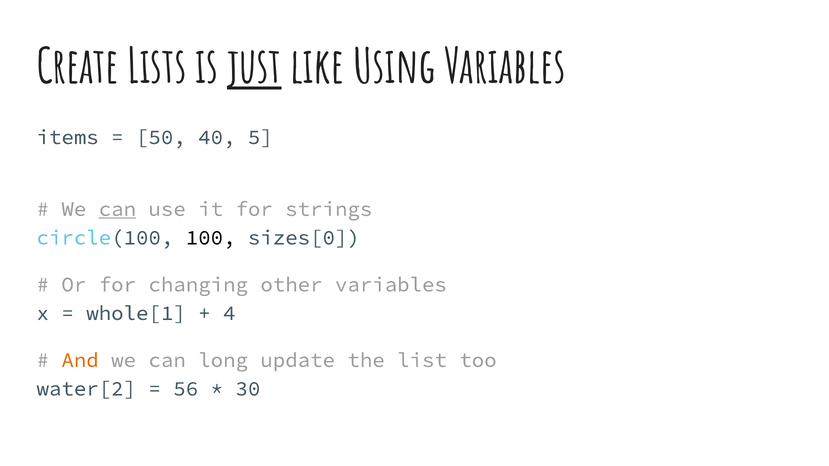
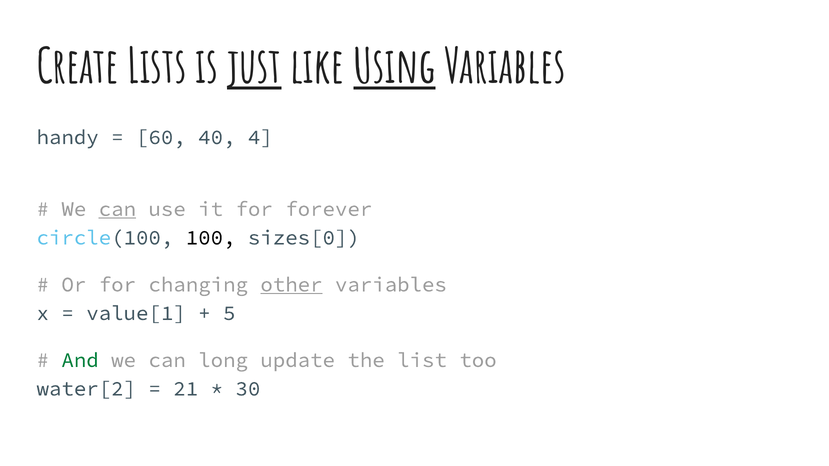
Using underline: none -> present (394, 67)
items: items -> handy (68, 137)
50: 50 -> 60 (161, 137)
5: 5 -> 4 (260, 137)
strings: strings -> forever (329, 209)
other underline: none -> present (291, 285)
whole[1: whole[1 -> value[1 (136, 313)
4: 4 -> 5 (229, 313)
And colour: orange -> green (80, 360)
56: 56 -> 21 (186, 389)
